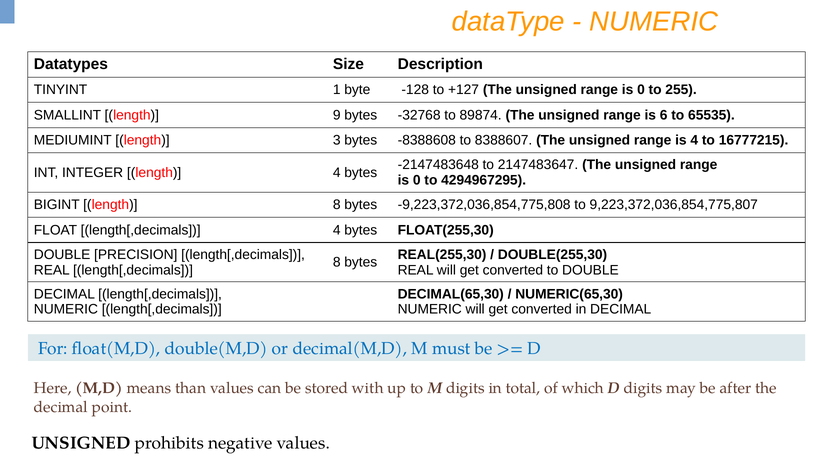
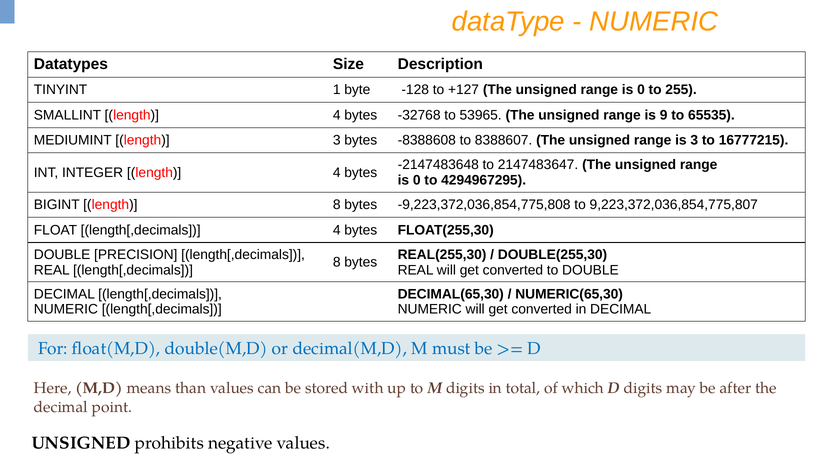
SMALLINT length 9: 9 -> 4 (337, 115)
89874: 89874 -> 53965 (481, 115)
6: 6 -> 9 (664, 115)
is 4: 4 -> 3 (694, 140)
